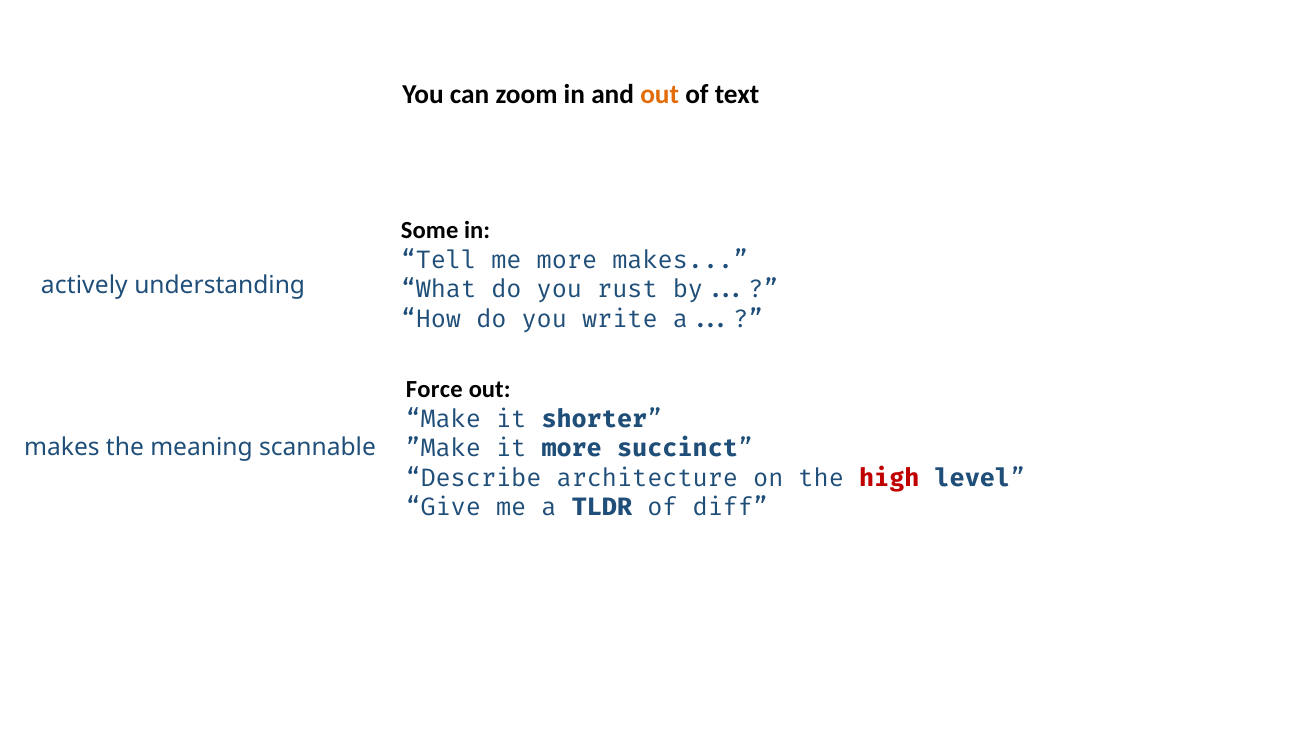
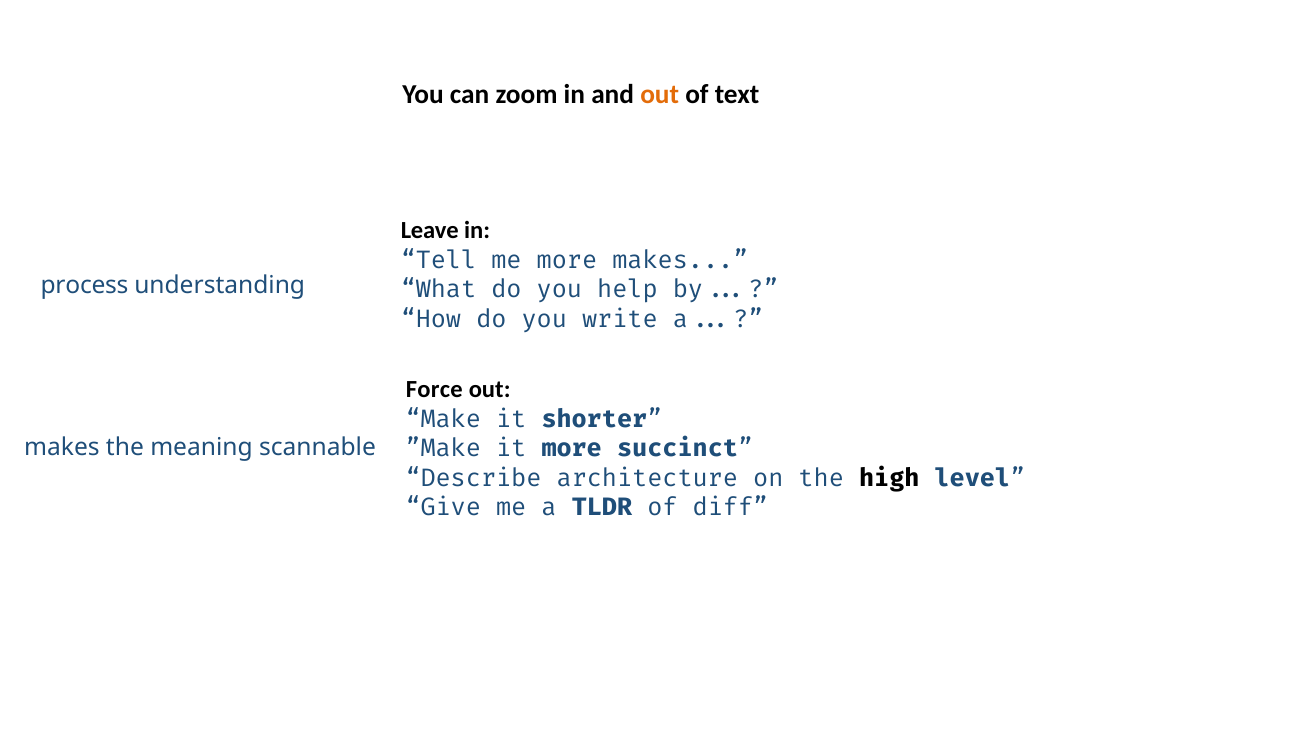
Some: Some -> Leave (430, 231)
actively: actively -> process (85, 286)
rust: rust -> help (627, 290)
high colour: red -> black (889, 478)
